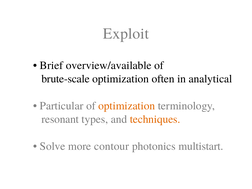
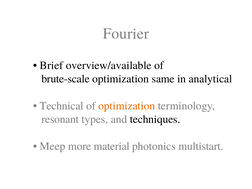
Exploit: Exploit -> Fourier (126, 34)
often: often -> same (163, 79)
Particular: Particular -> Technical (62, 106)
techniques colour: orange -> black (155, 119)
Solve: Solve -> Meep (53, 146)
contour: contour -> material (112, 146)
